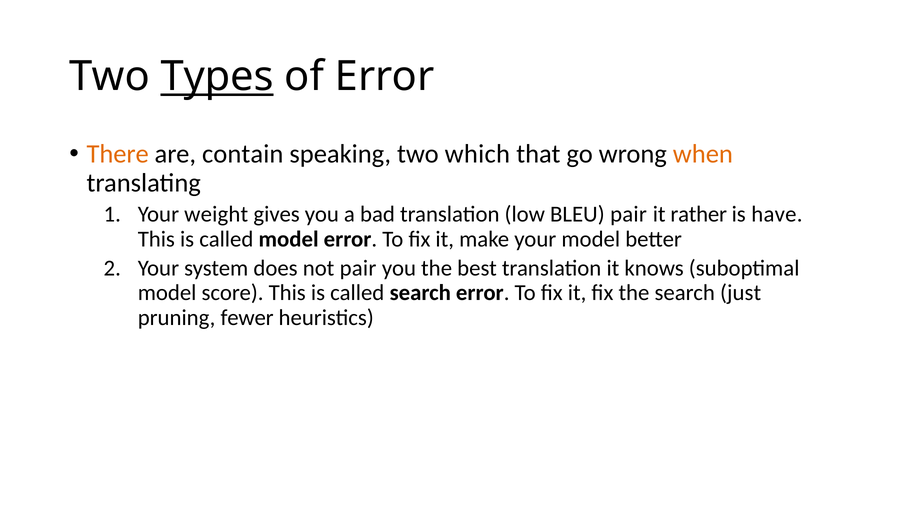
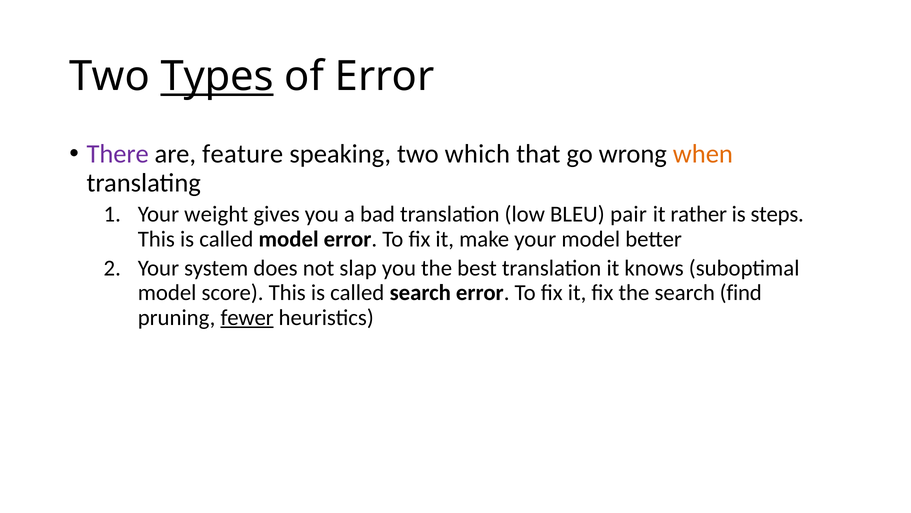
There colour: orange -> purple (118, 154)
contain: contain -> feature (243, 154)
have: have -> steps (777, 214)
not pair: pair -> slap (358, 268)
just: just -> find (741, 293)
fewer underline: none -> present (247, 317)
